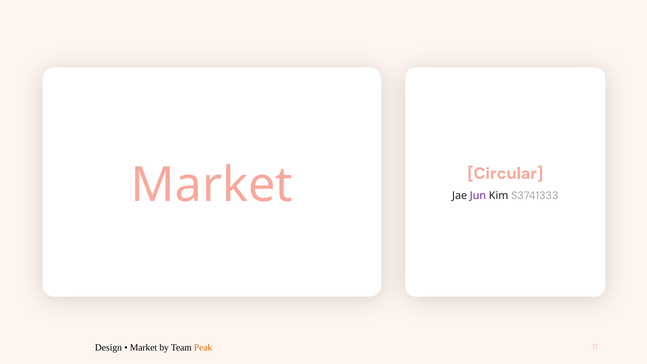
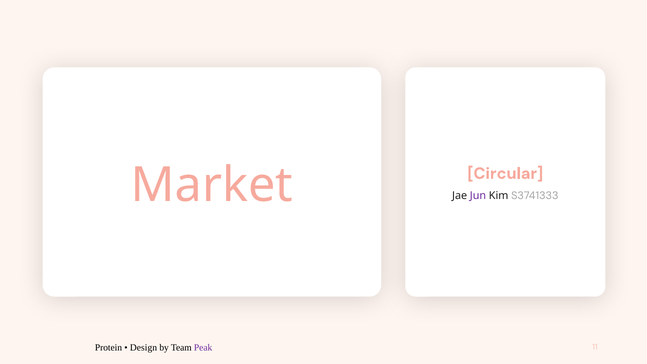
Design: Design -> Protein (108, 348)
Market: Market -> Design (143, 348)
Peak colour: orange -> purple (203, 348)
